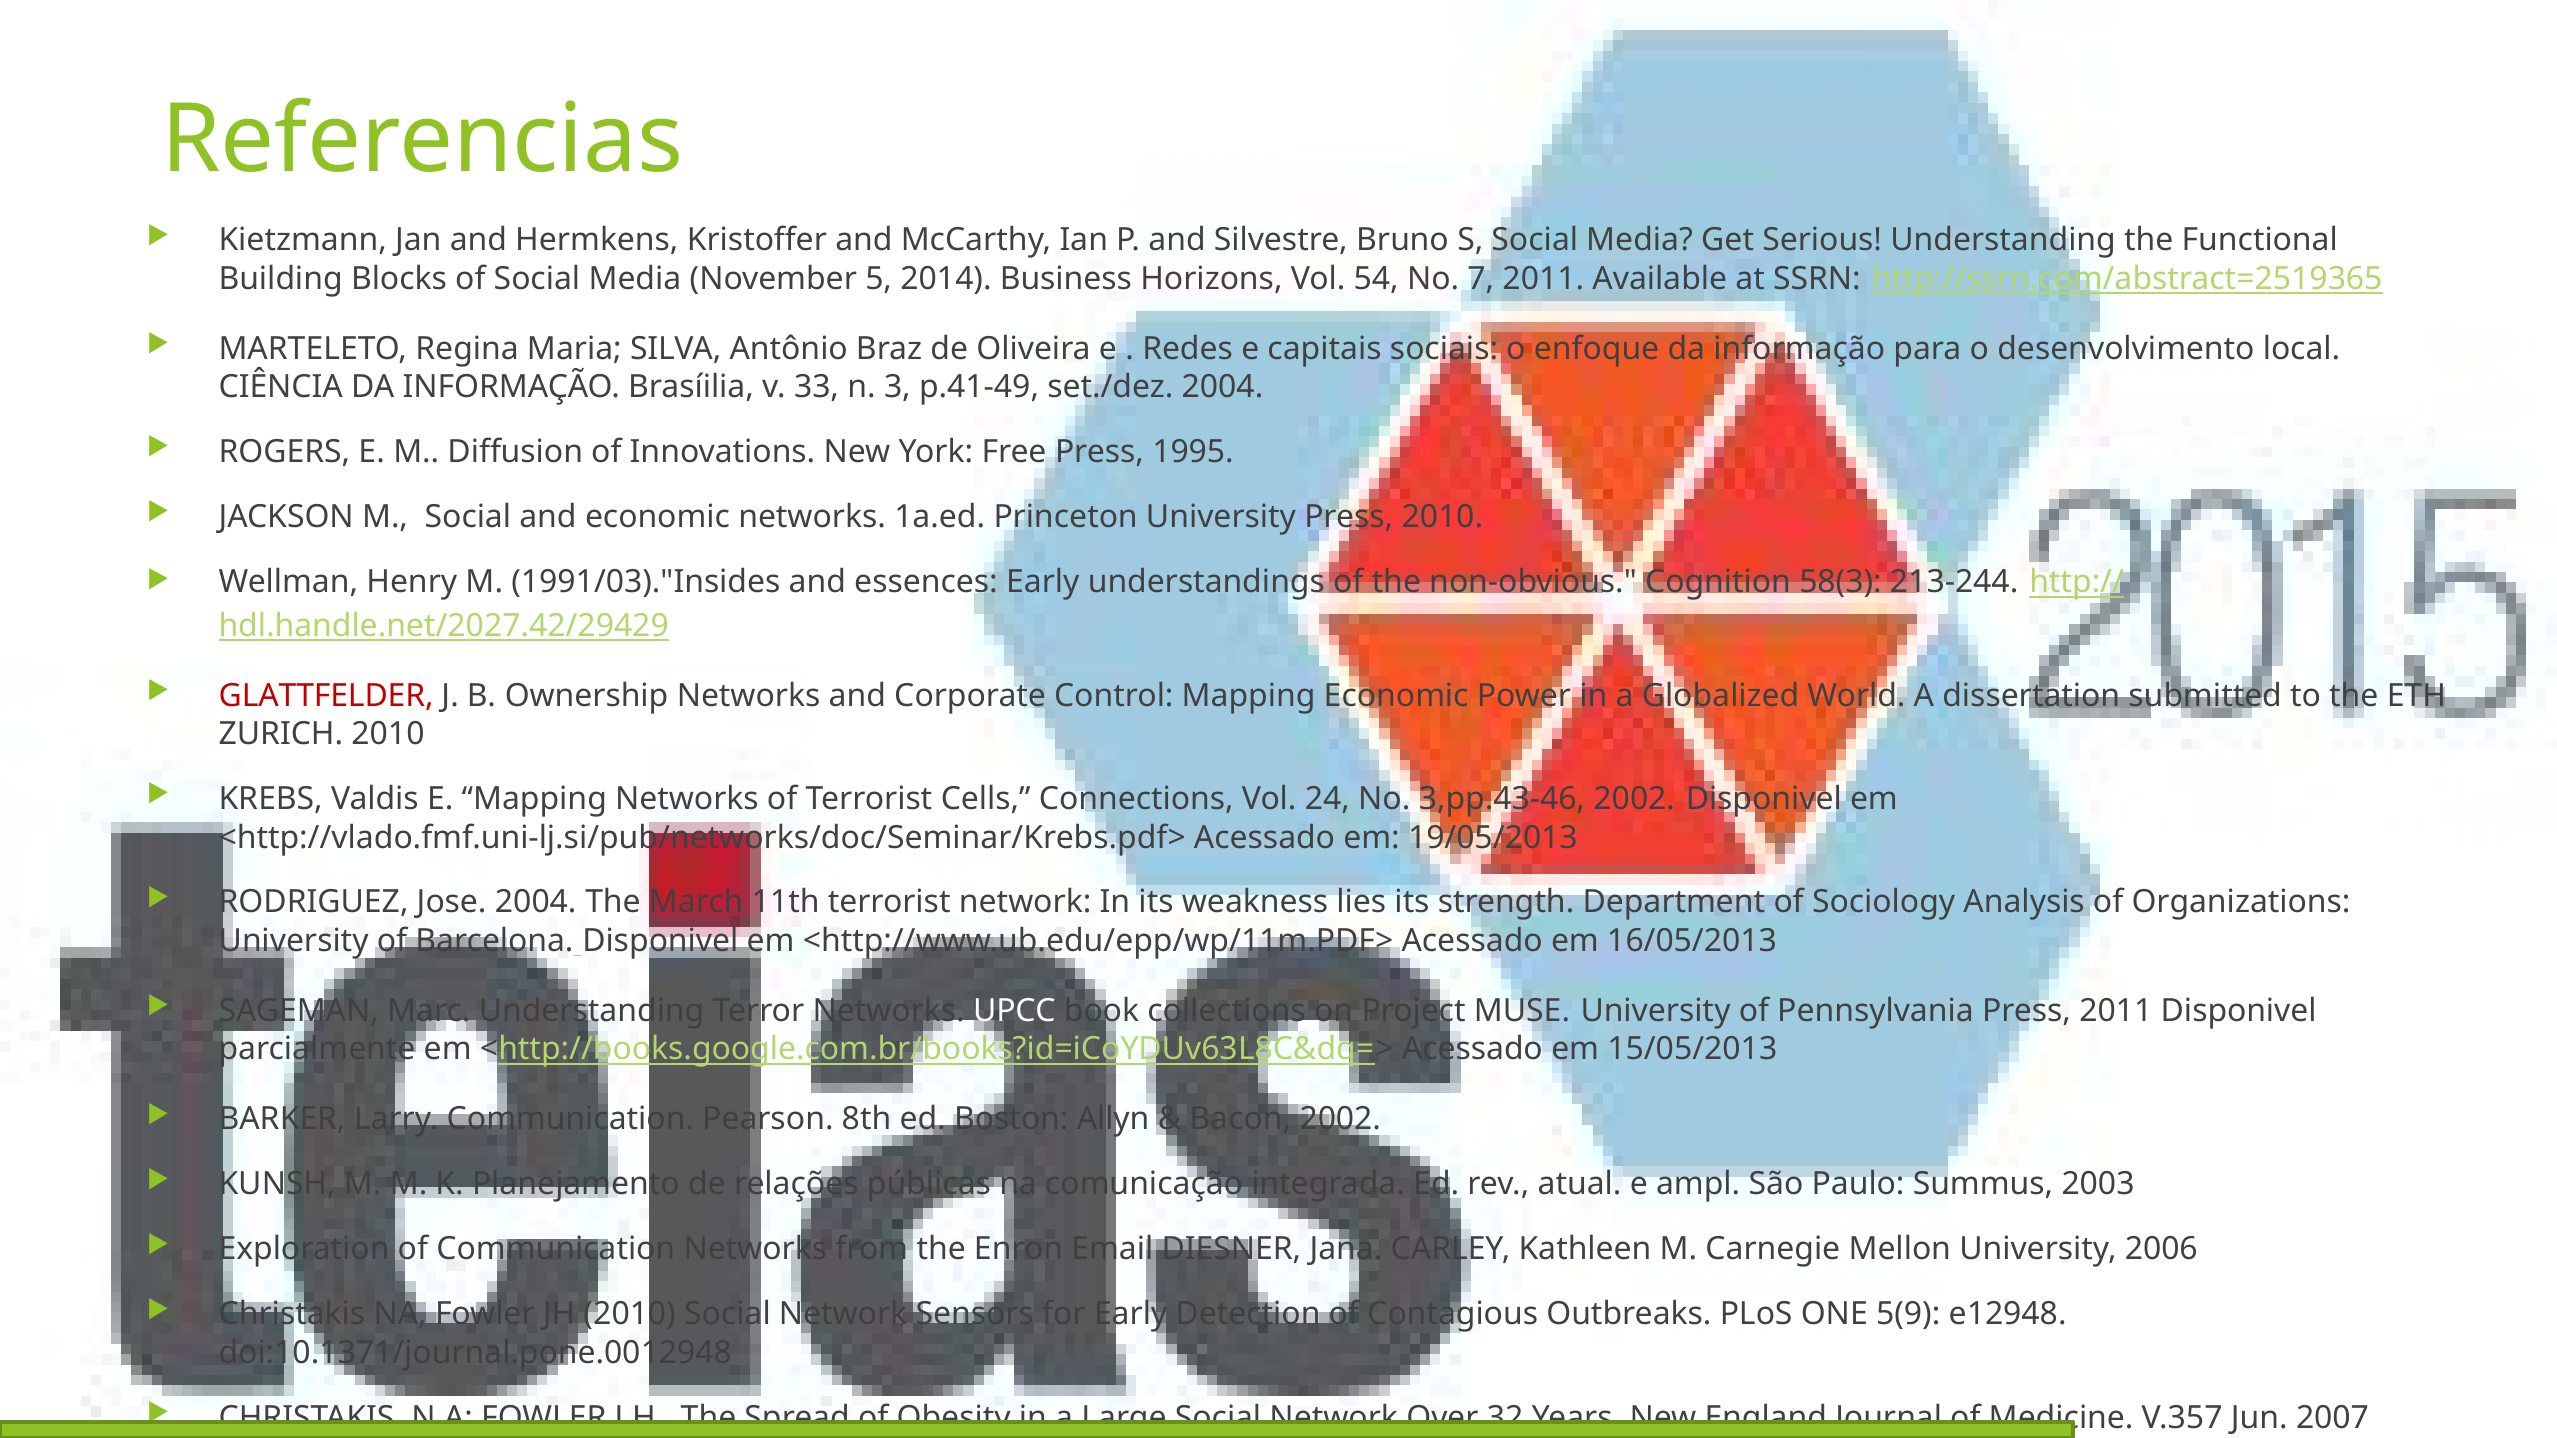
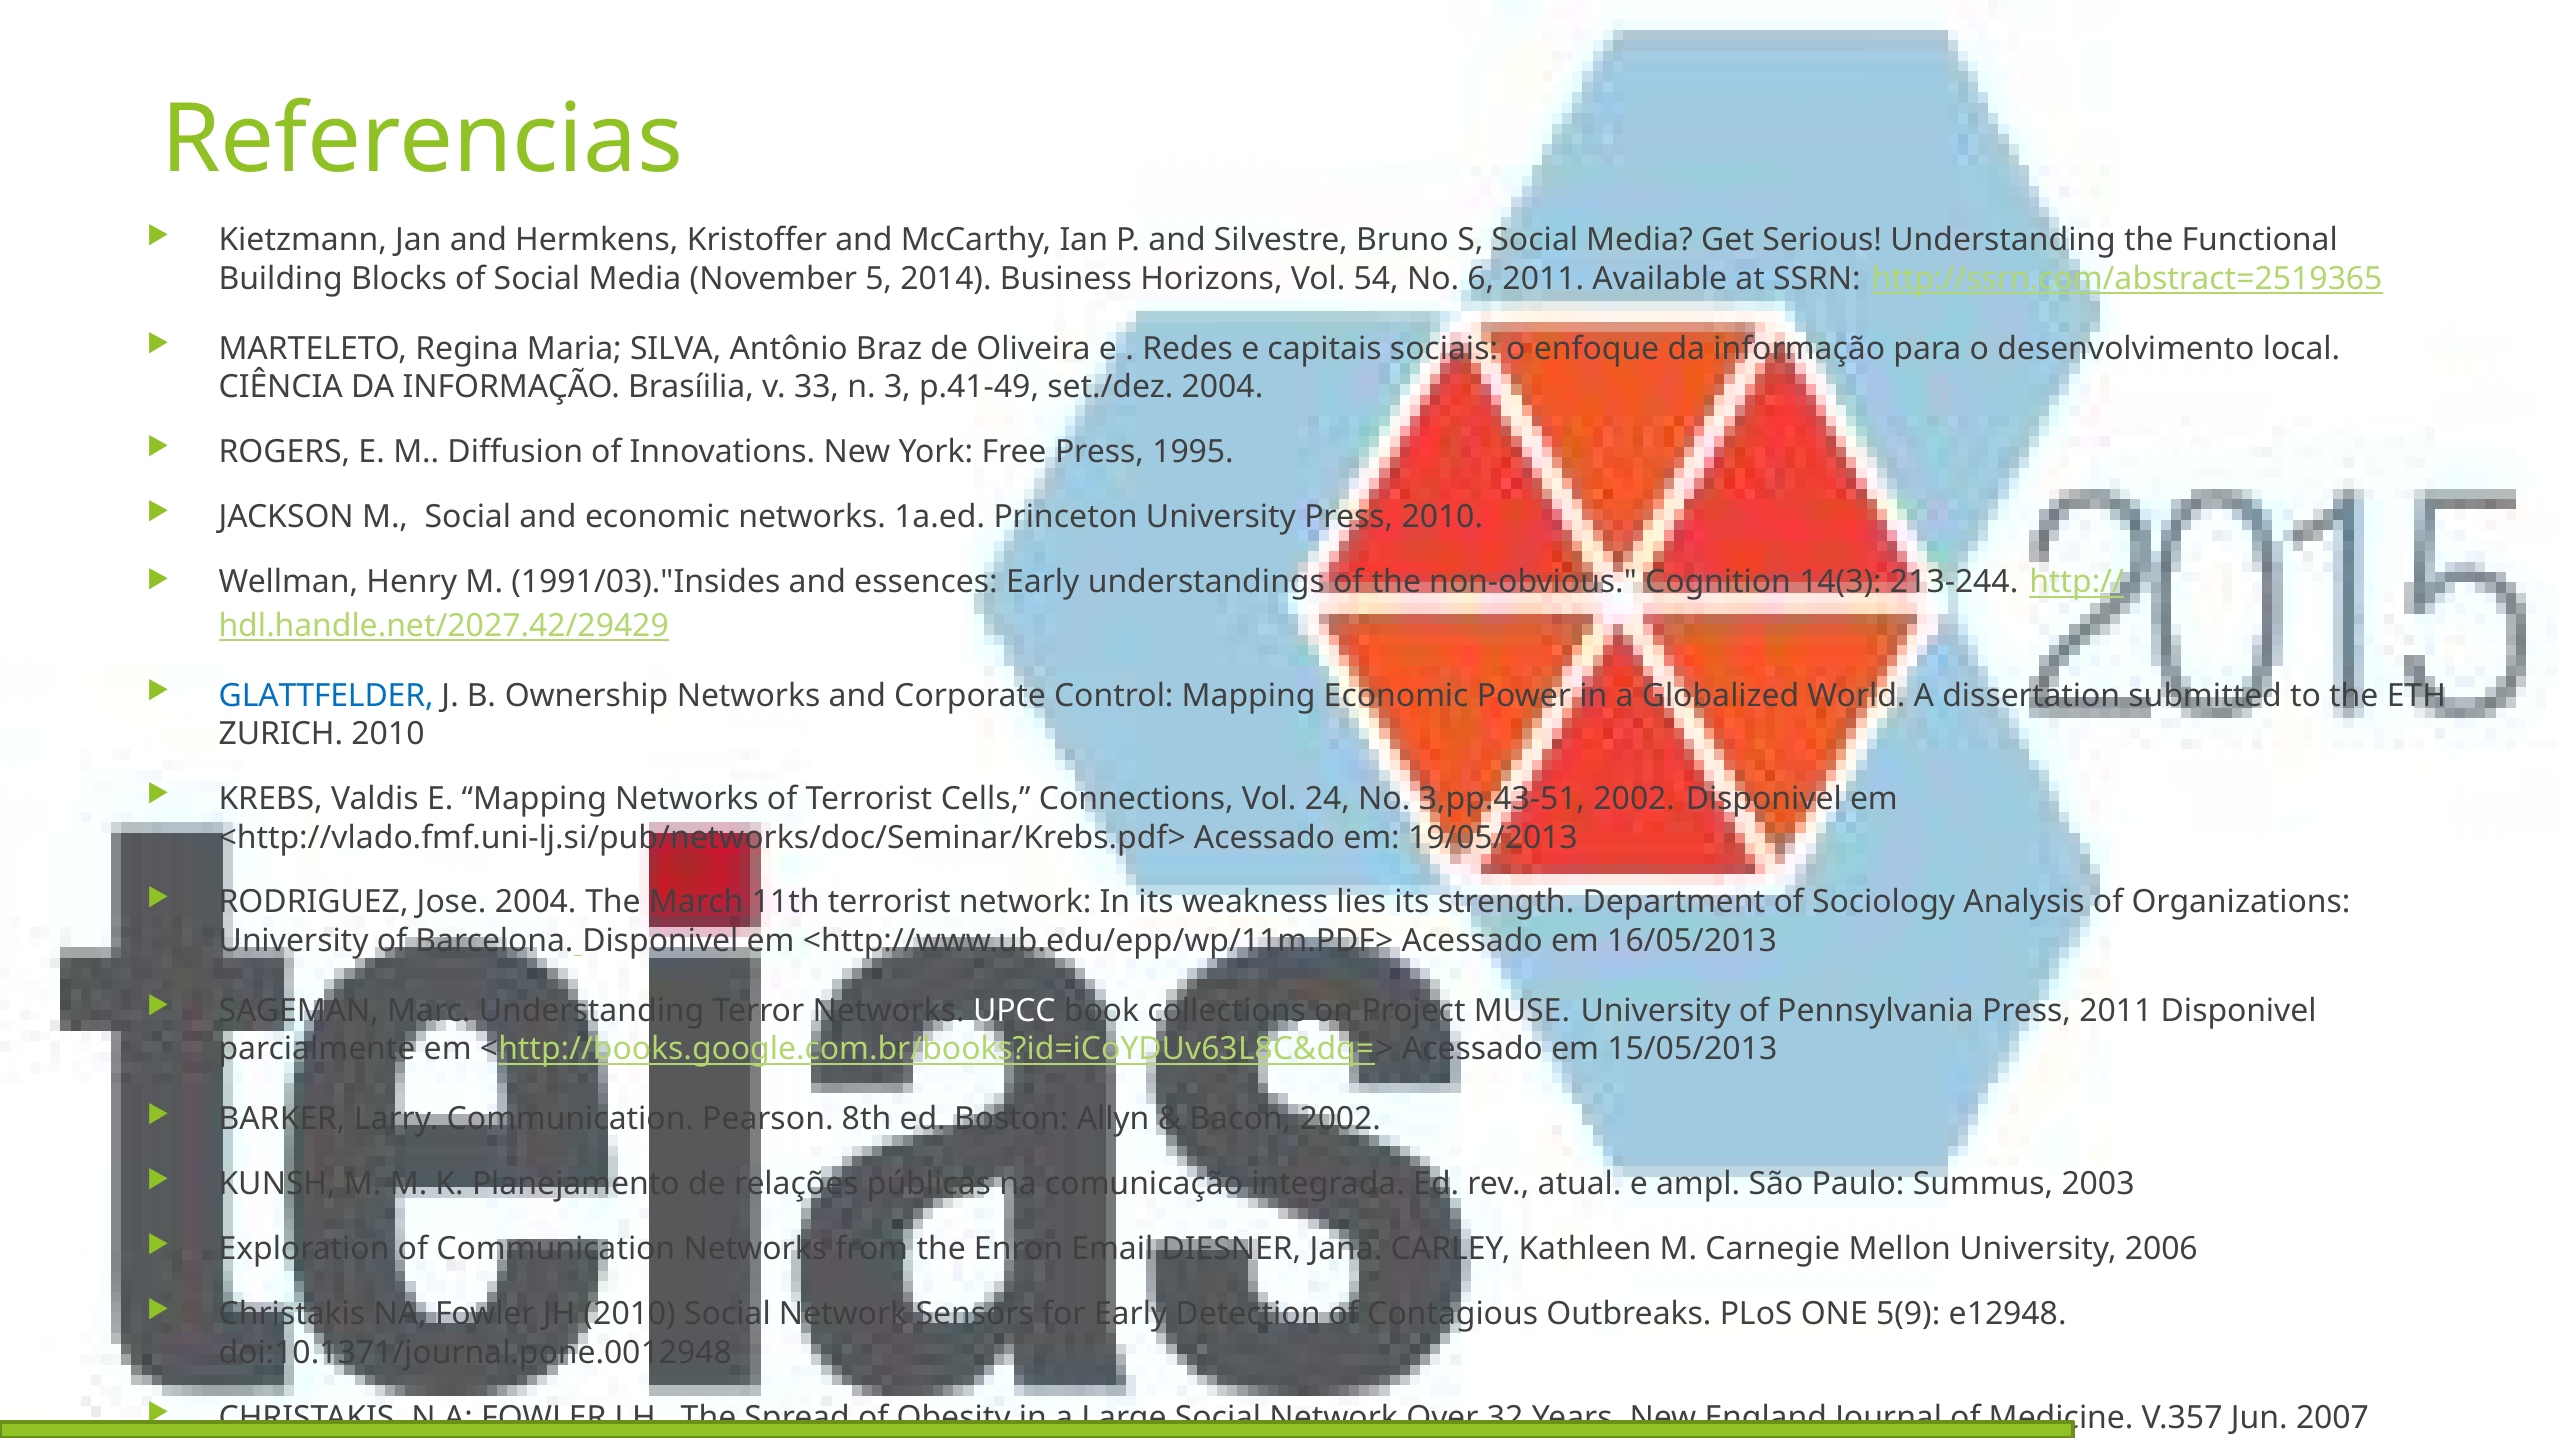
7: 7 -> 6 (1481, 279)
58(3: 58(3 -> 14(3 (1840, 582)
GLATTFELDER colour: red -> blue (326, 696)
3,pp.43-46: 3,pp.43-46 -> 3,pp.43-51 (1502, 799)
